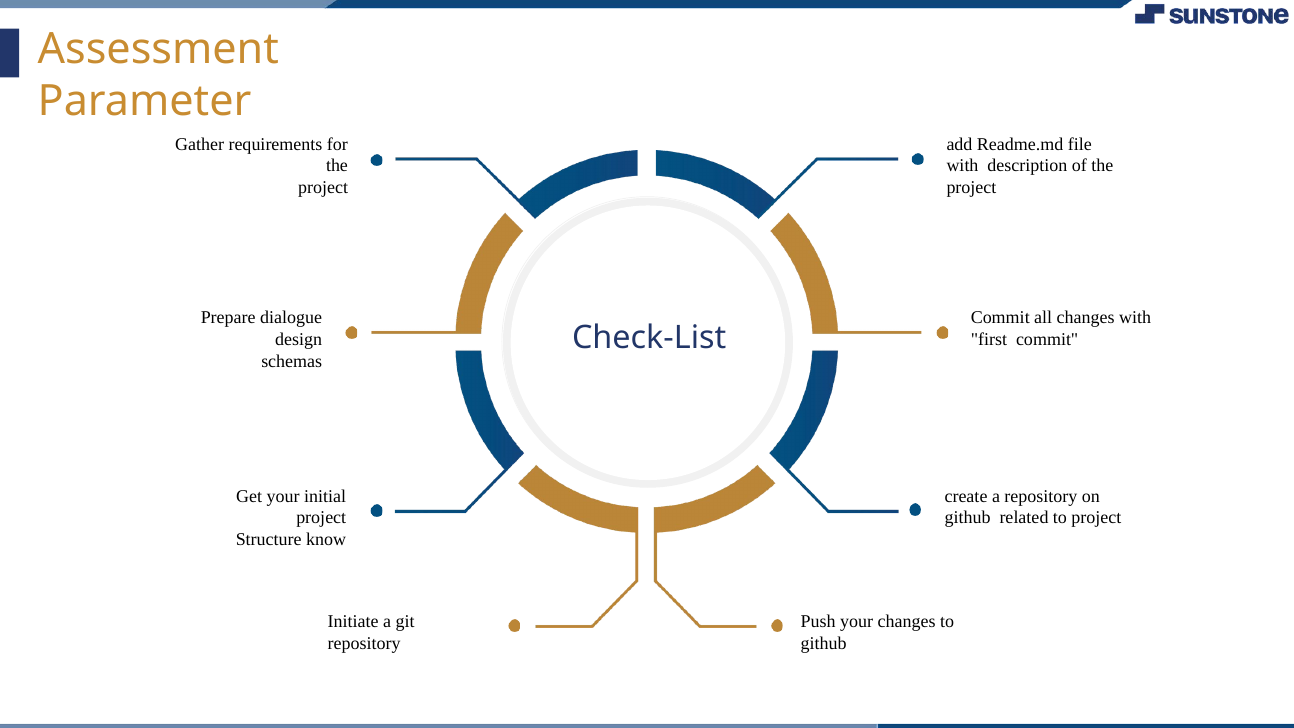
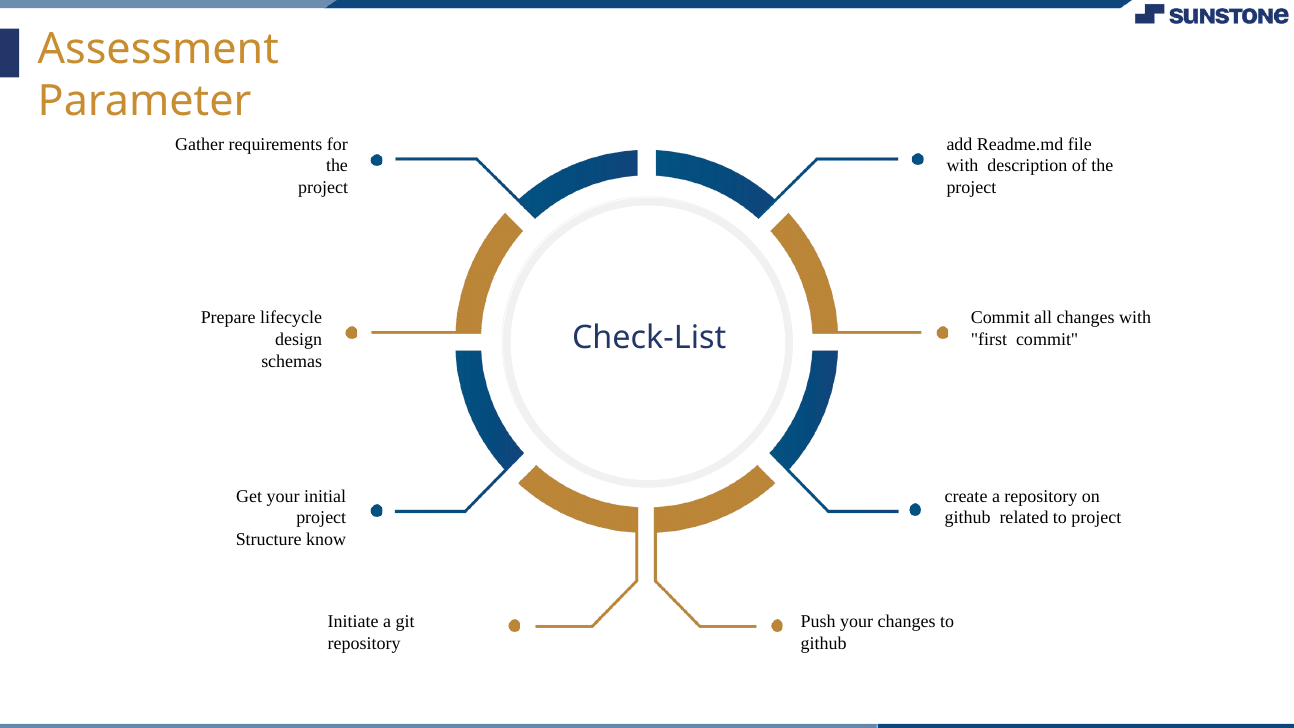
dialogue: dialogue -> lifecycle (291, 318)
